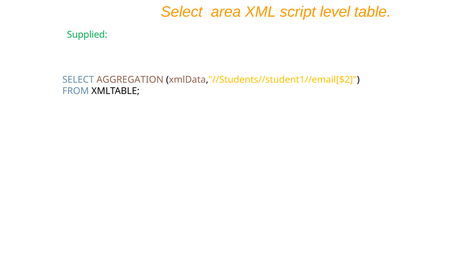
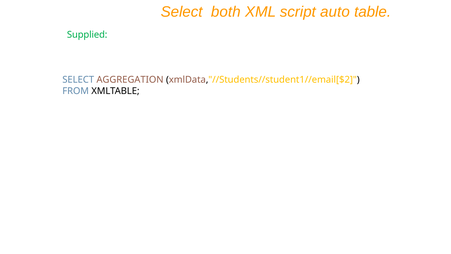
area: area -> both (226, 12)
level: level -> auto (335, 12)
